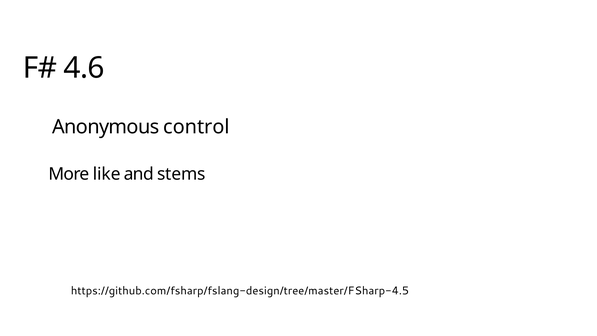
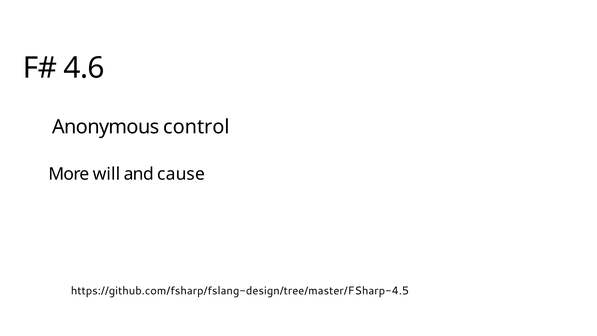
like: like -> will (107, 174)
stems: stems -> cause (181, 174)
